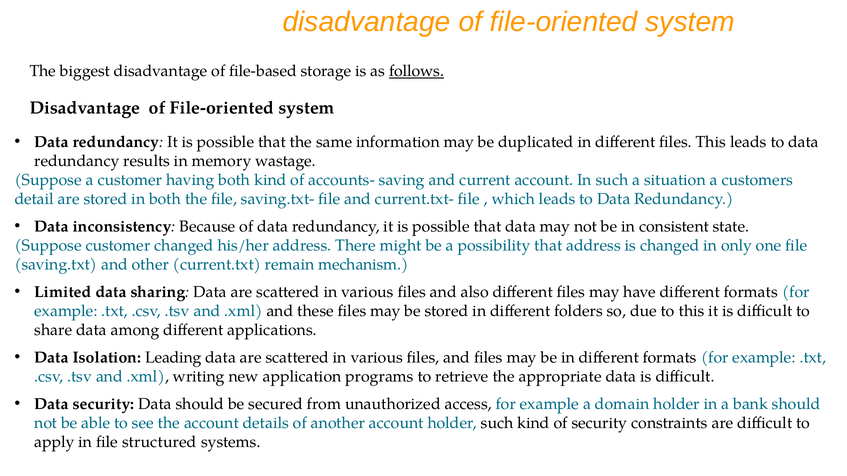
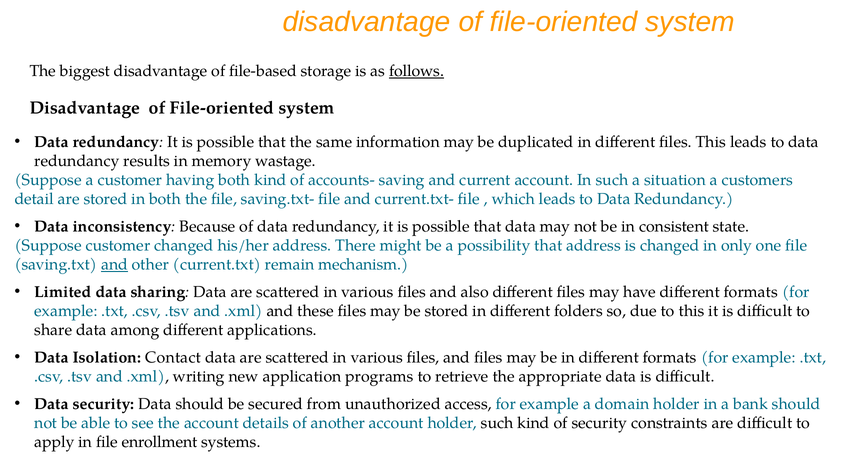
and underline: none -> present (115, 265)
Leading: Leading -> Contact (173, 358)
structured: structured -> enrollment (160, 443)
